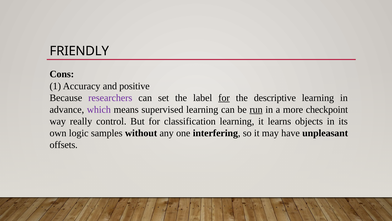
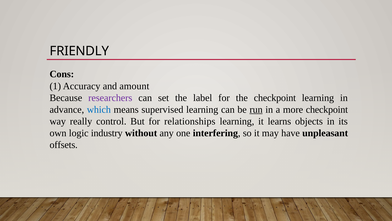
positive: positive -> amount (134, 86)
for underline: present -> none (224, 98)
the descriptive: descriptive -> checkpoint (275, 98)
which colour: purple -> blue (99, 109)
classification: classification -> relationships (190, 121)
samples: samples -> industry (107, 133)
